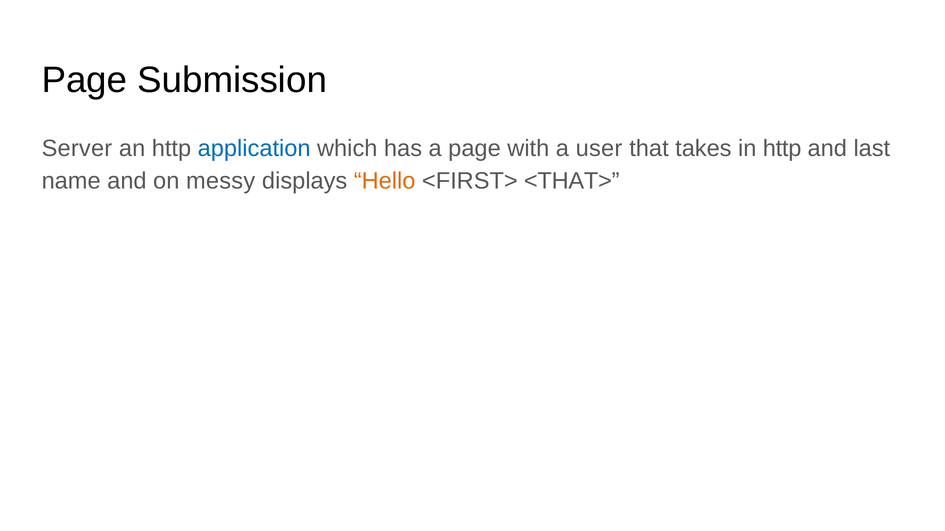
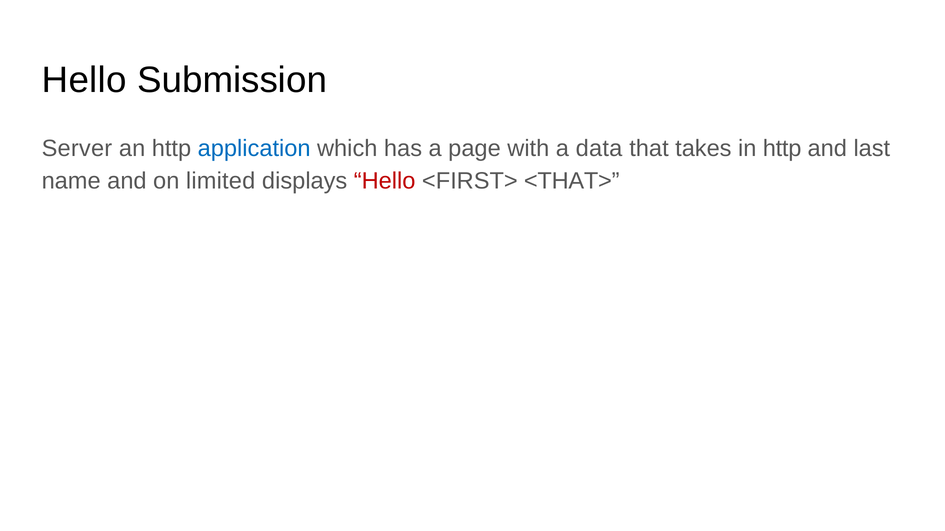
Page: Page -> Hello (84, 80)
user: user -> data (599, 149)
messy: messy -> limited (221, 181)
Hello colour: orange -> red (385, 181)
